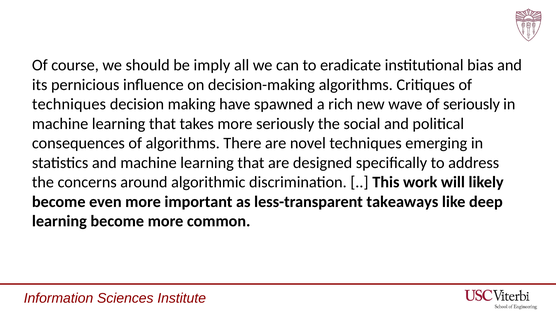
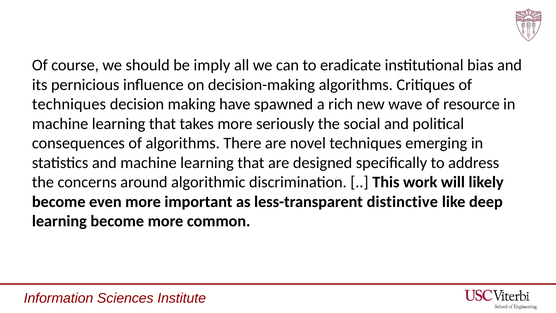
of seriously: seriously -> resource (471, 104)
takeaways: takeaways -> distinctive (402, 202)
